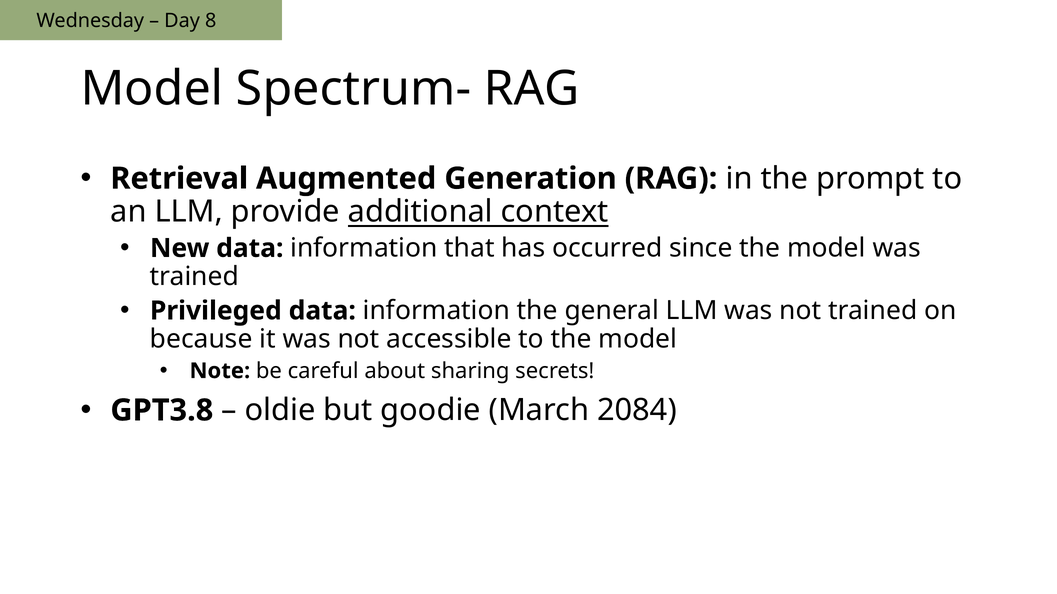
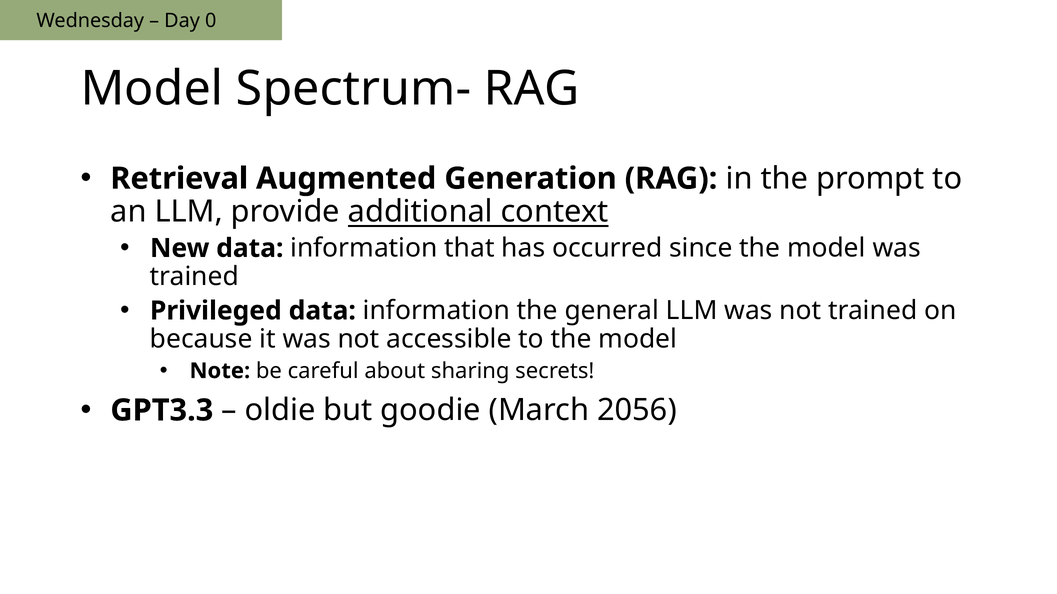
8: 8 -> 0 (211, 21)
GPT3.8: GPT3.8 -> GPT3.3 (162, 411)
2084: 2084 -> 2056 (637, 411)
